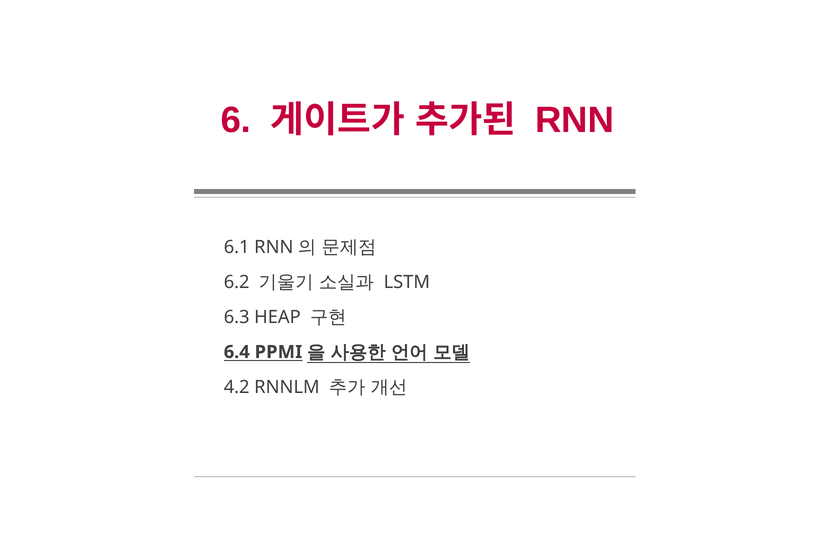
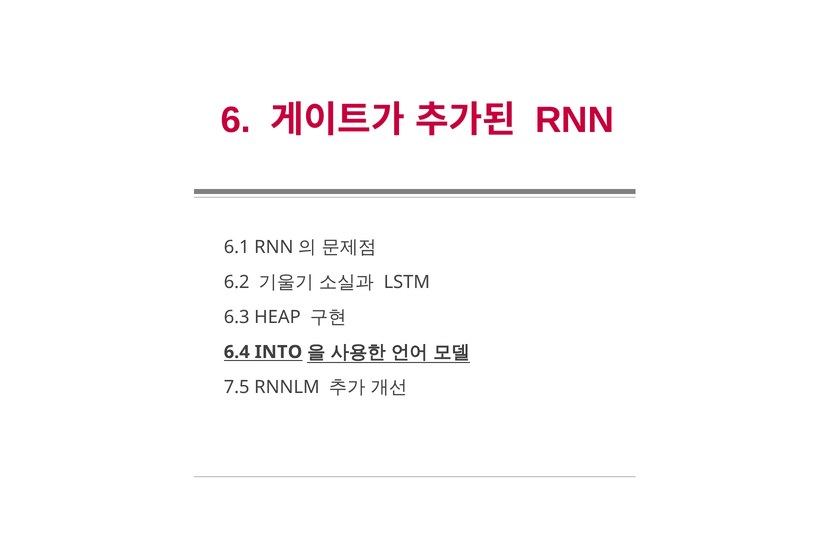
PPMI: PPMI -> INTO (278, 352)
4.2: 4.2 -> 7.5 (237, 387)
